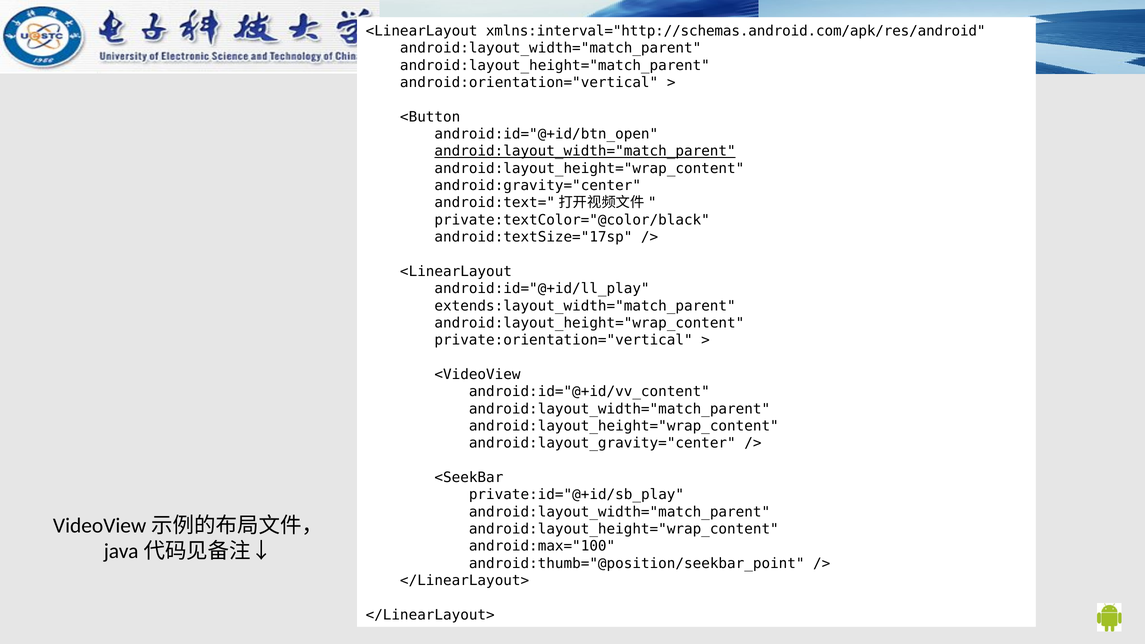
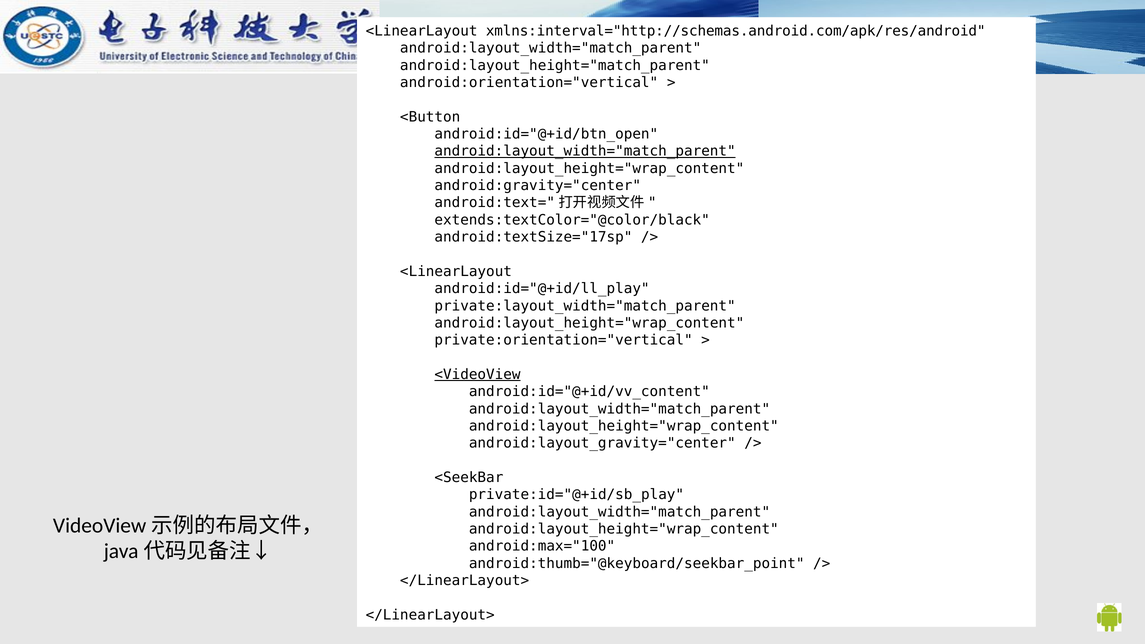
private:textColor="@color/black: private:textColor="@color/black -> extends:textColor="@color/black (572, 220)
extends:layout_width="match_parent: extends:layout_width="match_parent -> private:layout_width="match_parent (585, 306)
<VideoView underline: none -> present (477, 375)
android:thumb="@position/seekbar_point: android:thumb="@position/seekbar_point -> android:thumb="@keyboard/seekbar_point (637, 563)
